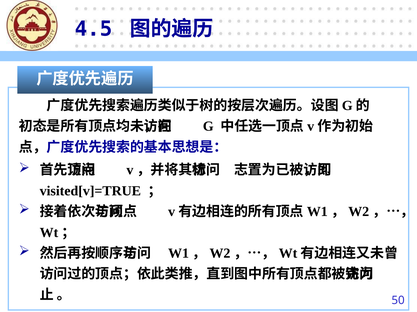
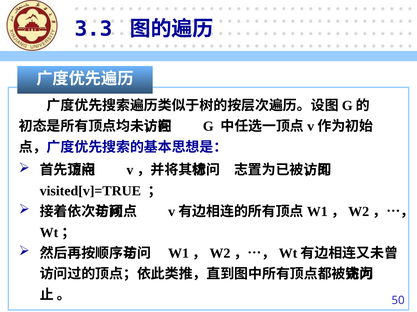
4.5: 4.5 -> 3.3 (93, 29)
